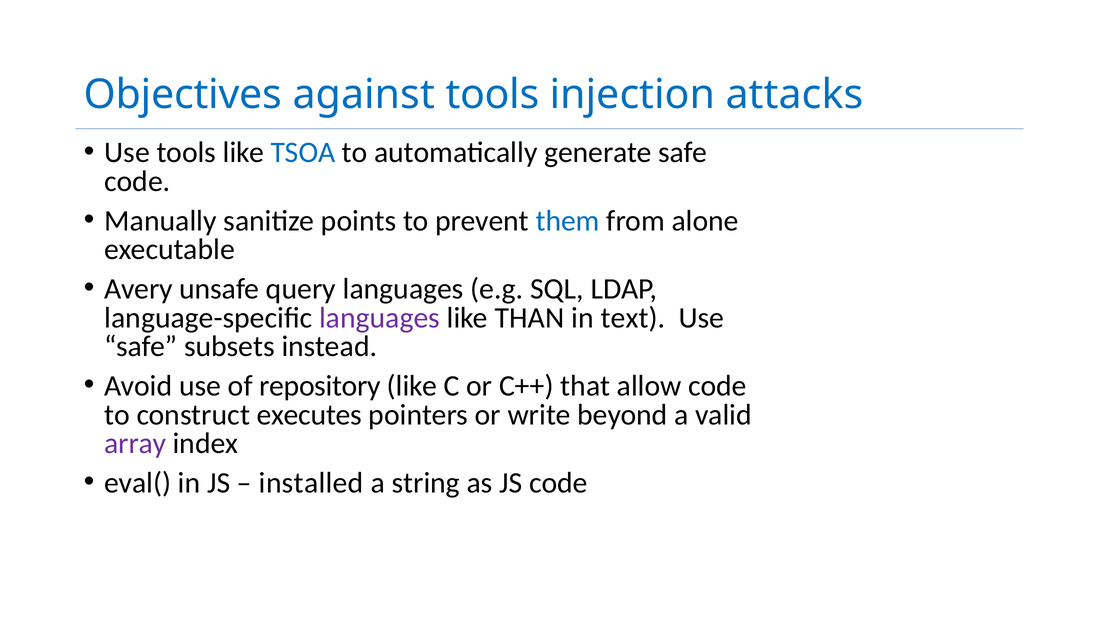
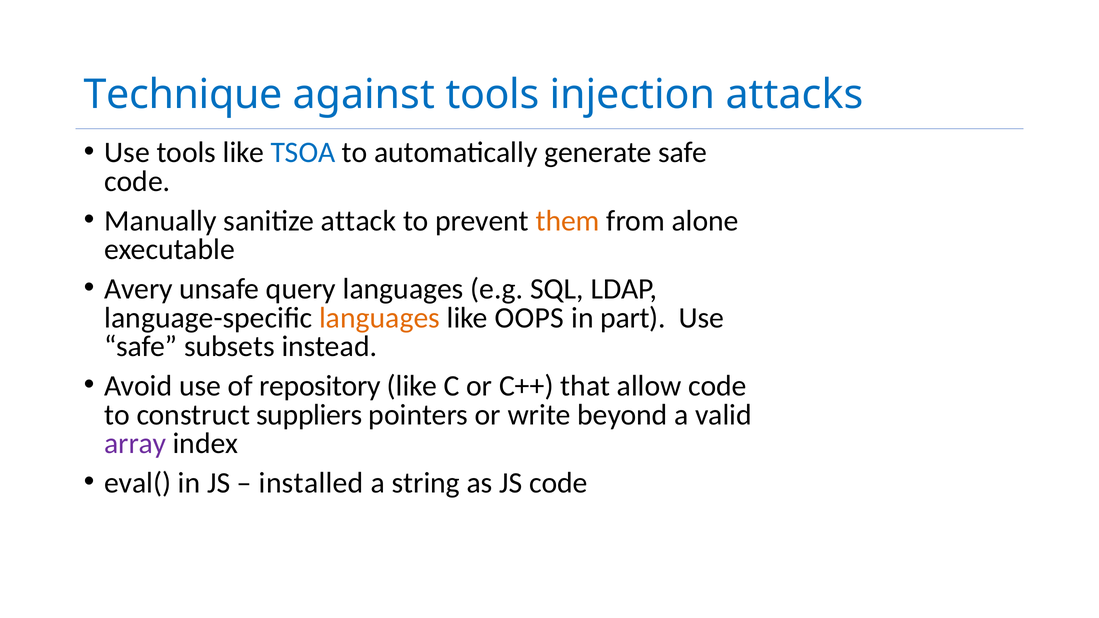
Objectives: Objectives -> Technique (183, 94)
points: points -> attack (359, 221)
them colour: blue -> orange (568, 221)
languages colour: purple -> orange (380, 318)
THAN: THAN -> OOPS (529, 318)
text: text -> part (633, 318)
executes: executes -> suppliers (309, 415)
